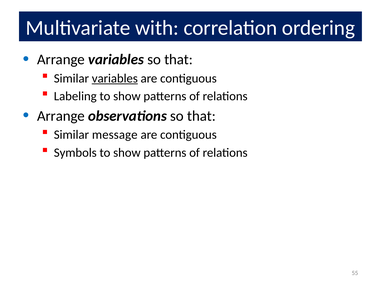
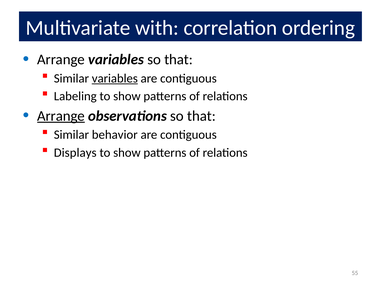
Arrange underline: none -> present (61, 116)
message: message -> behavior (115, 135)
Symbols: Symbols -> Displays (75, 152)
